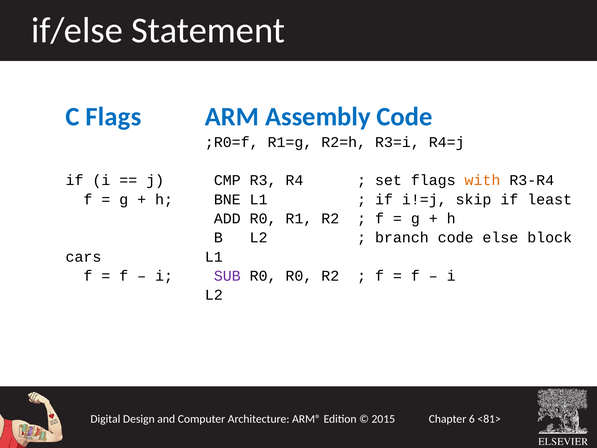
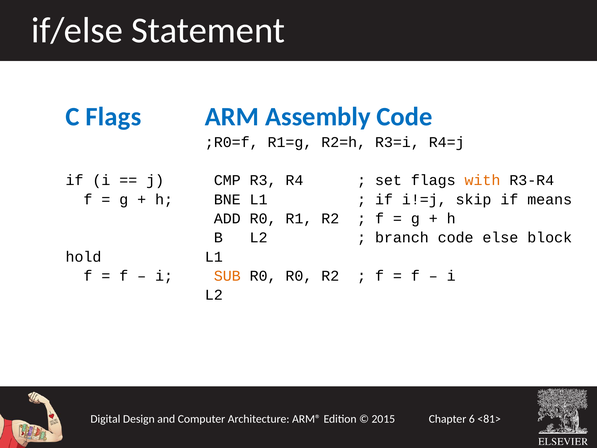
least: least -> means (550, 199)
cars: cars -> hold (83, 257)
SUB colour: purple -> orange (227, 276)
